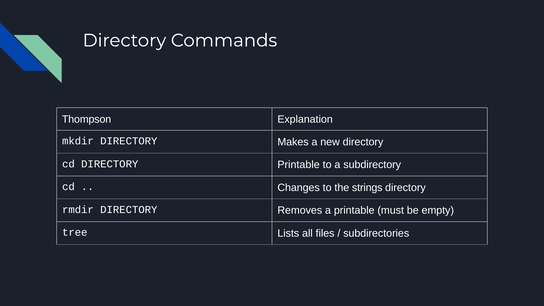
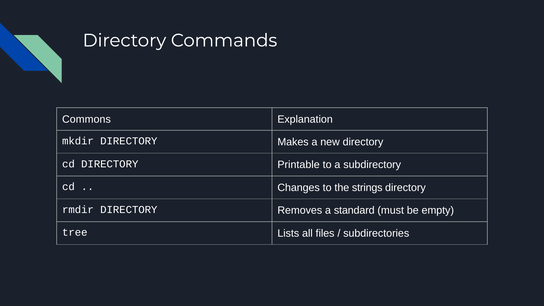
Thompson: Thompson -> Commons (86, 119)
a printable: printable -> standard (354, 210)
